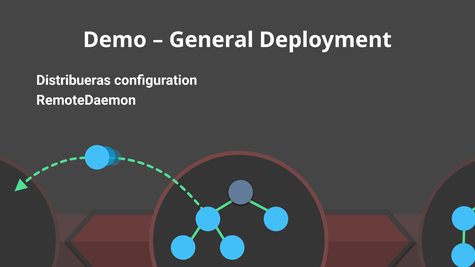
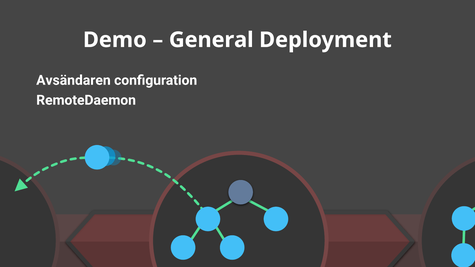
Distribueras: Distribueras -> Avsändaren (73, 80)
